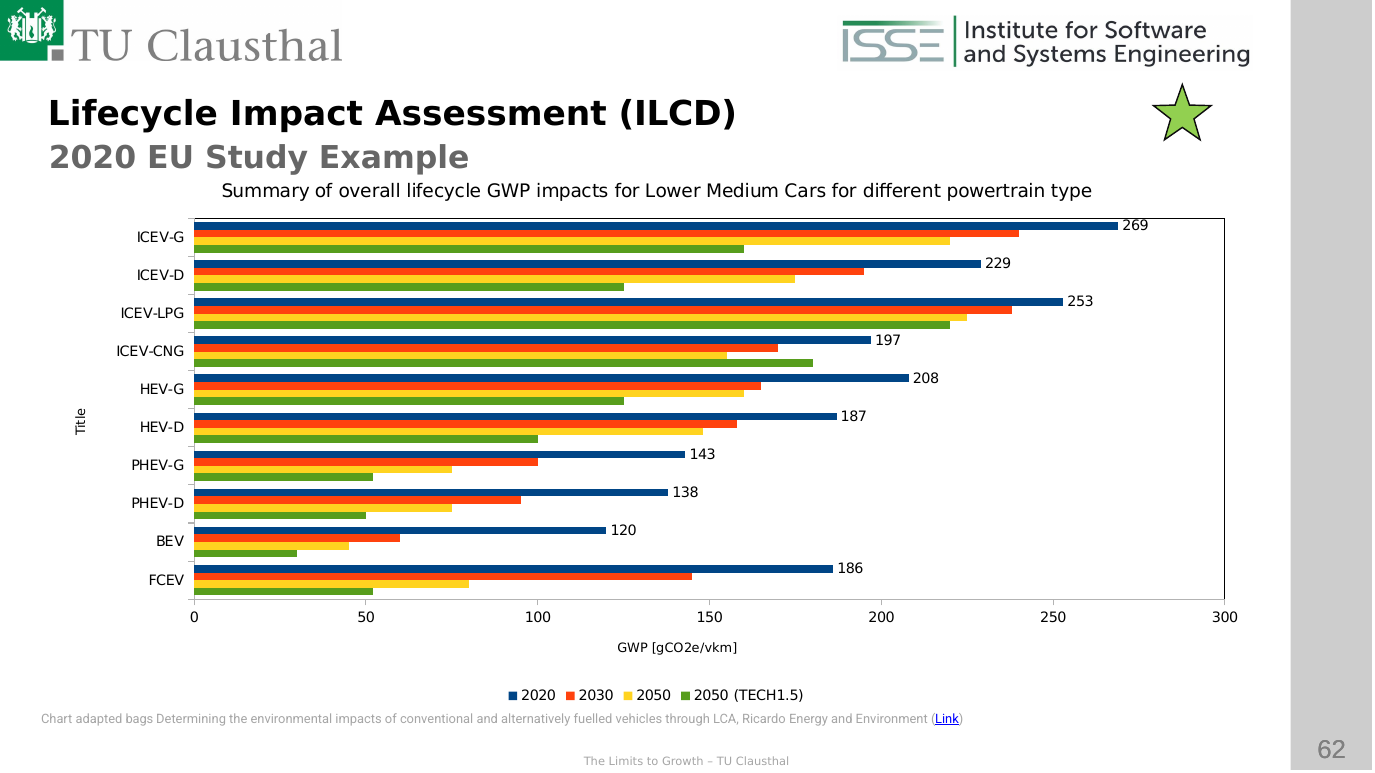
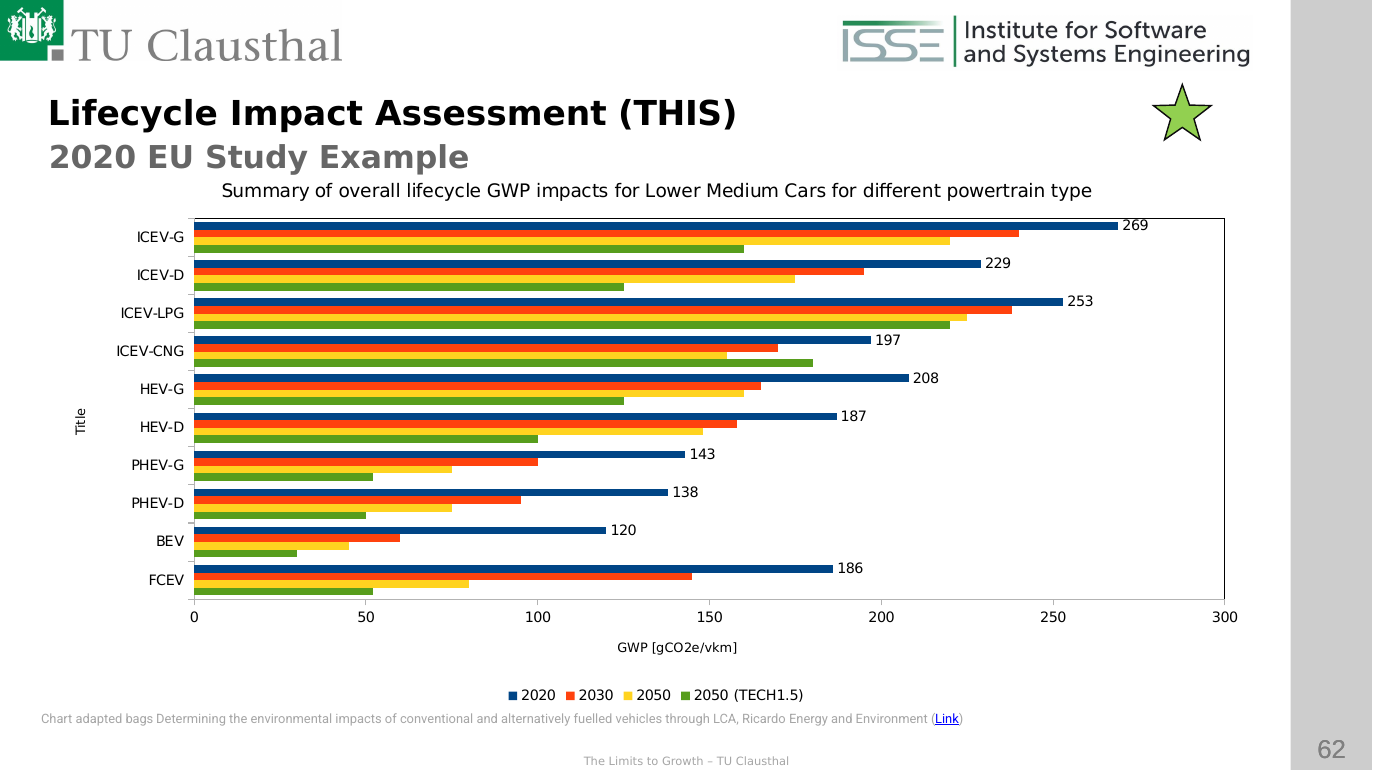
ILCD: ILCD -> THIS (678, 114)
